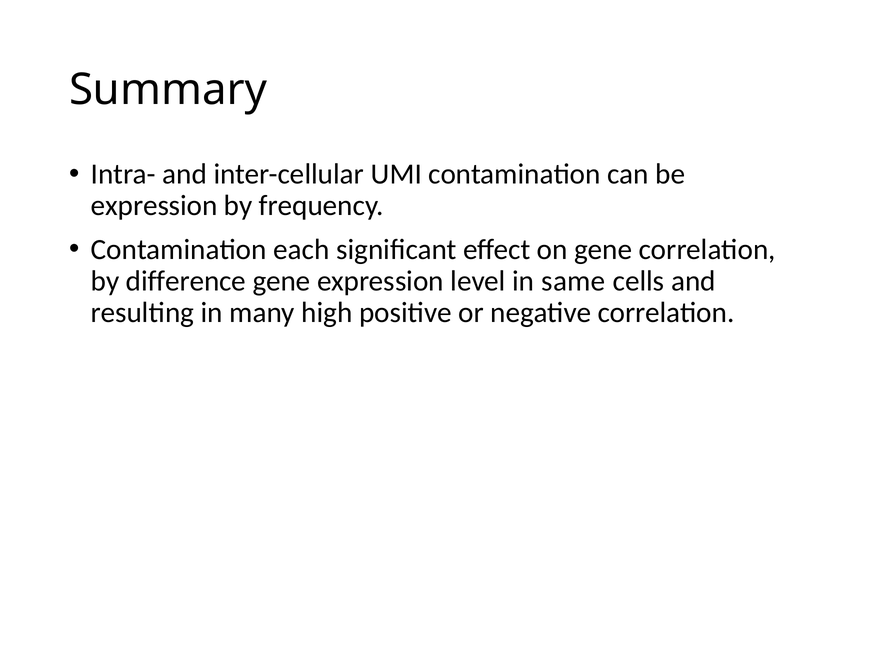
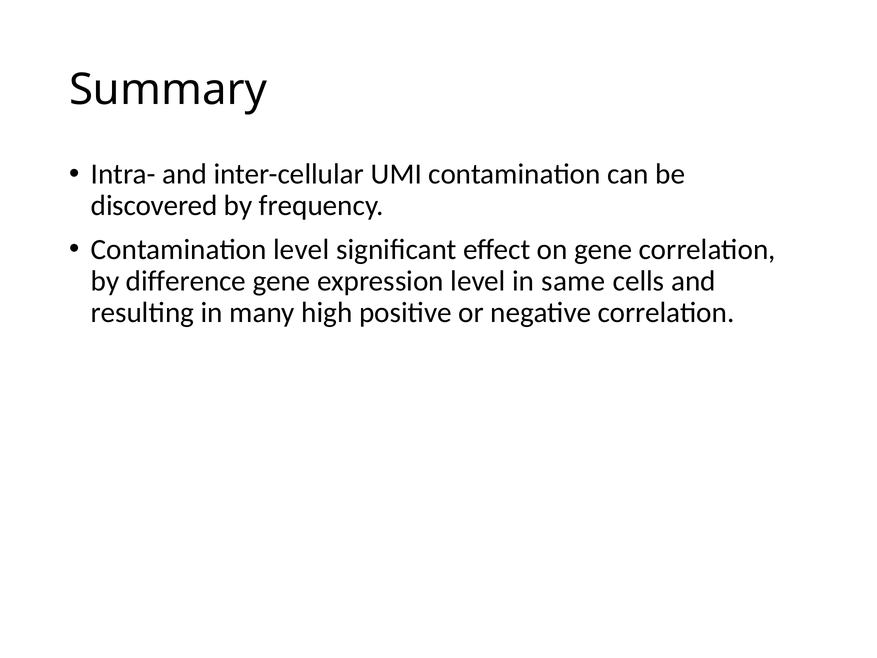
expression: expression -> discovered (154, 206)
Contamination each: each -> level (301, 249)
